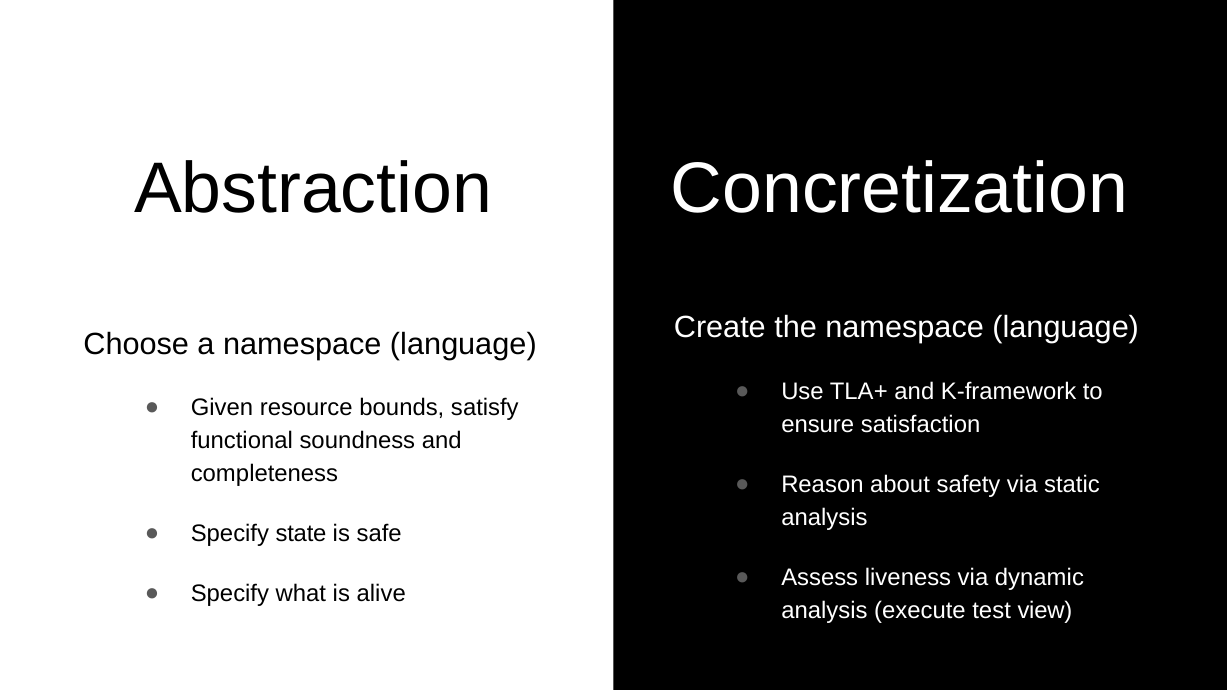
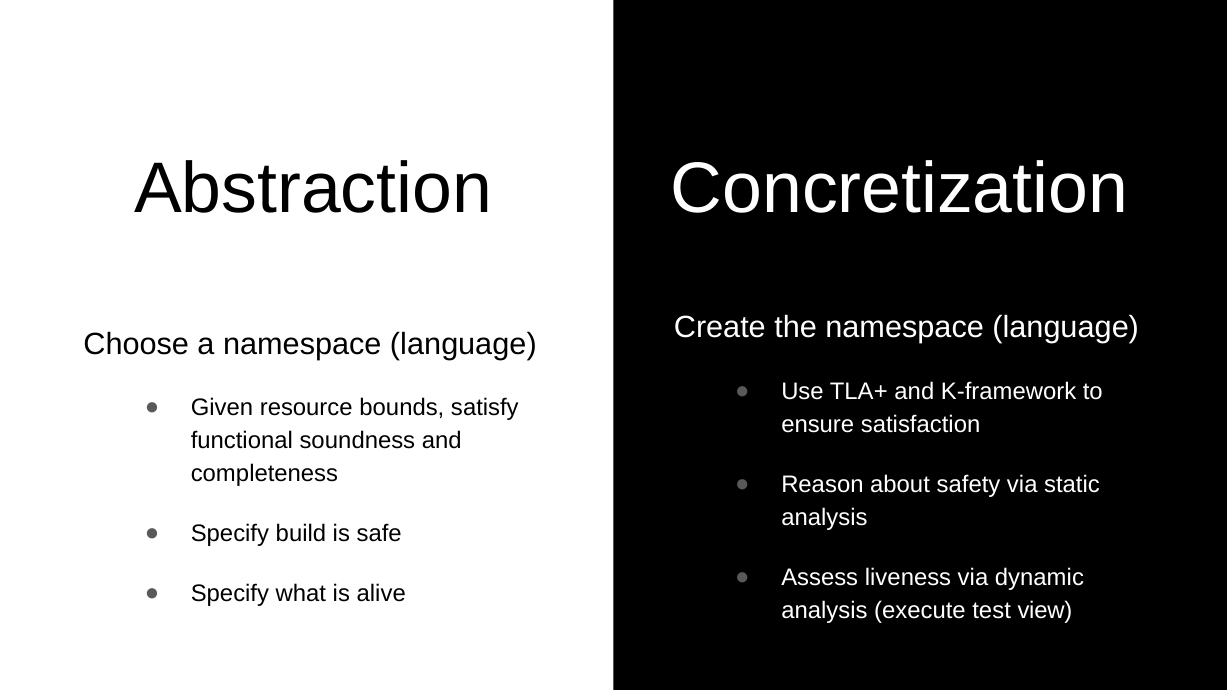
Specify state: state -> build (301, 534)
